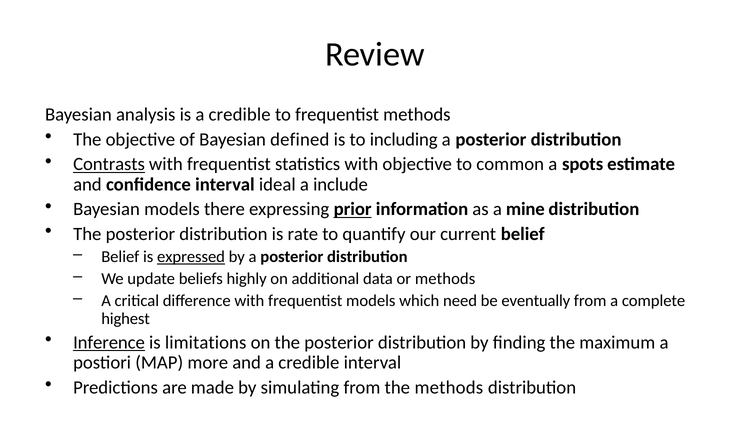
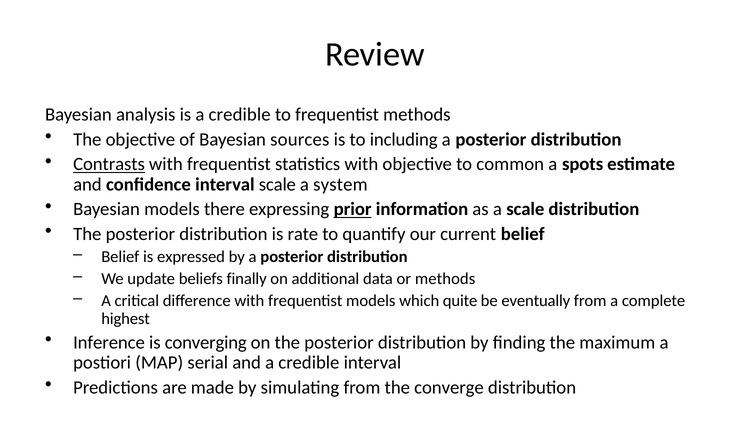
defined: defined -> sources (300, 140)
interval ideal: ideal -> scale (277, 185)
include: include -> system (340, 185)
a mine: mine -> scale (525, 209)
expressed underline: present -> none (191, 257)
highly: highly -> finally (247, 279)
need: need -> quite (460, 301)
Inference underline: present -> none (109, 342)
limitations: limitations -> converging (206, 342)
more: more -> serial (208, 363)
the methods: methods -> converge (449, 387)
